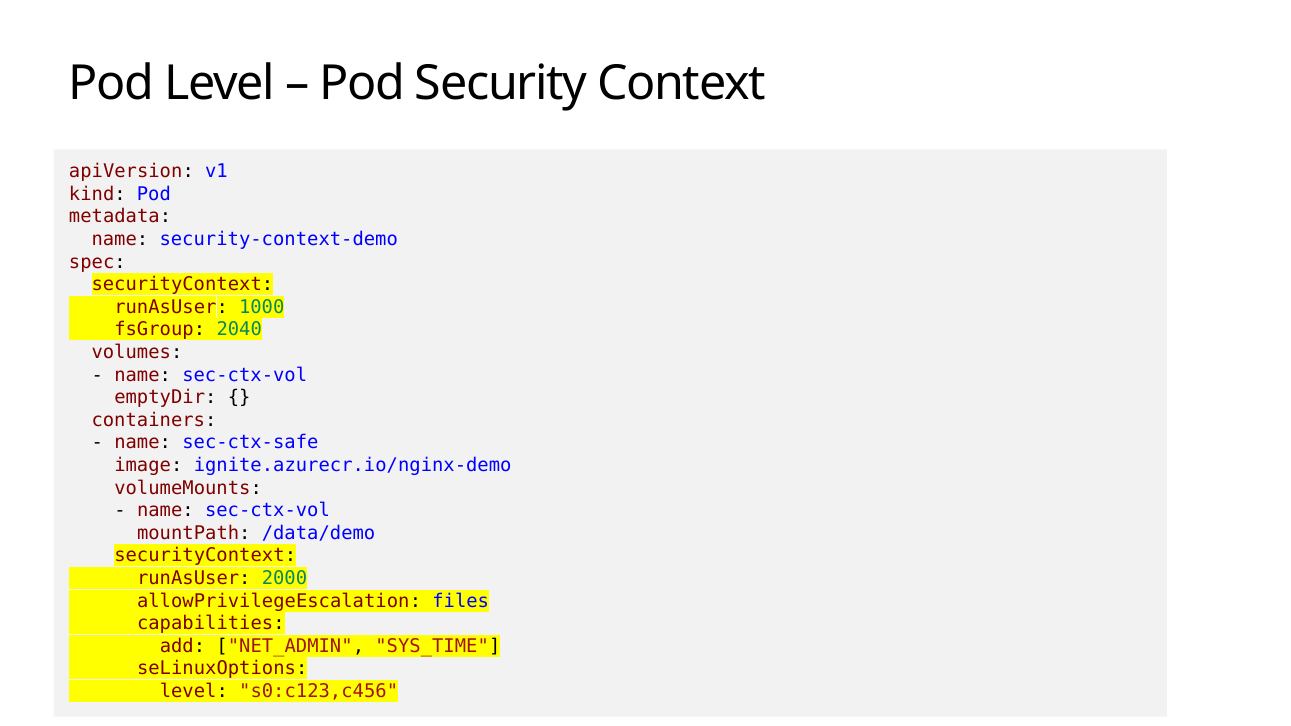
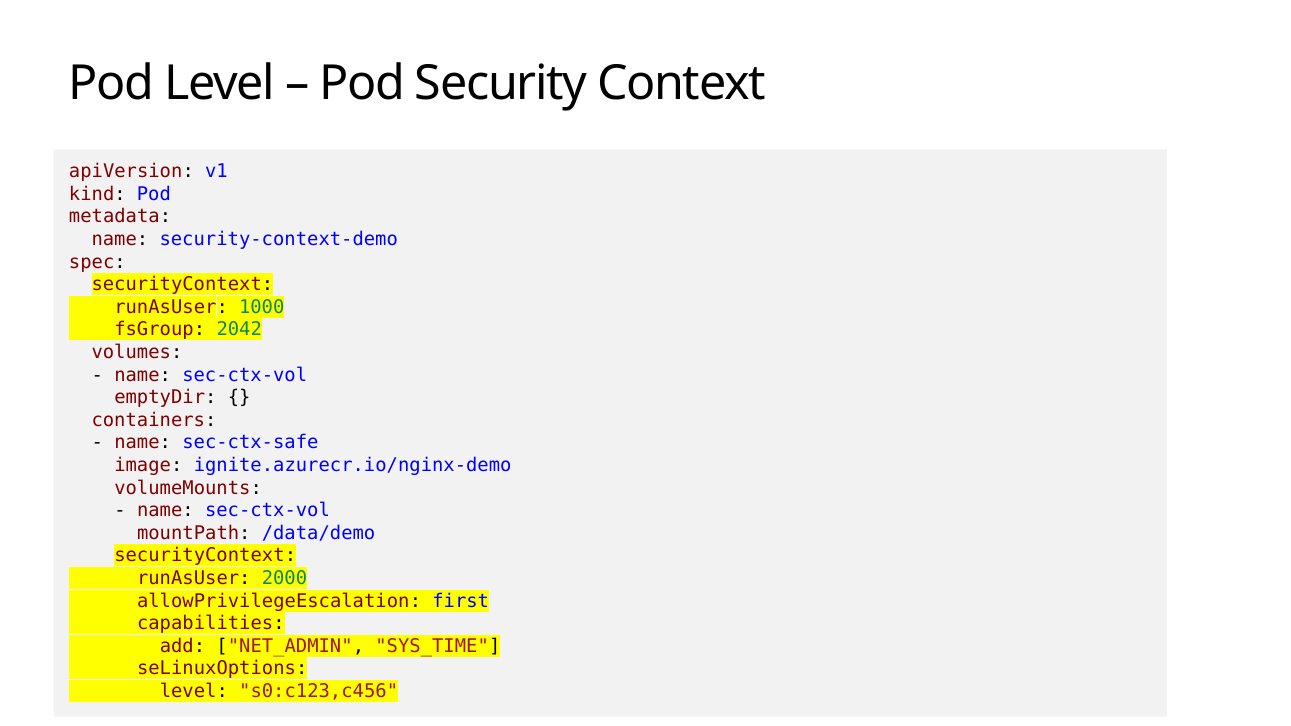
2040: 2040 -> 2042 (239, 330)
files: files -> first (461, 601)
